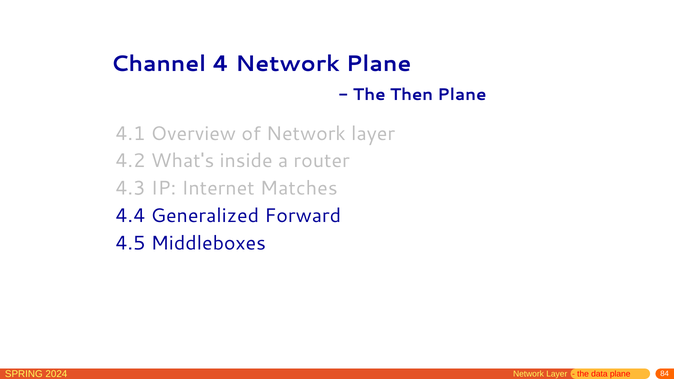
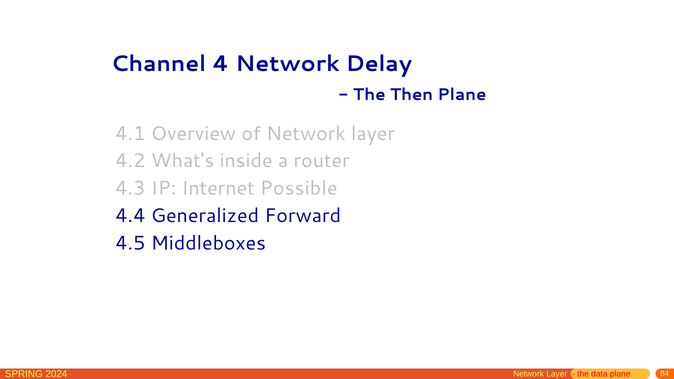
Network Plane: Plane -> Delay (379, 64)
Matches: Matches -> Possible (299, 189)
